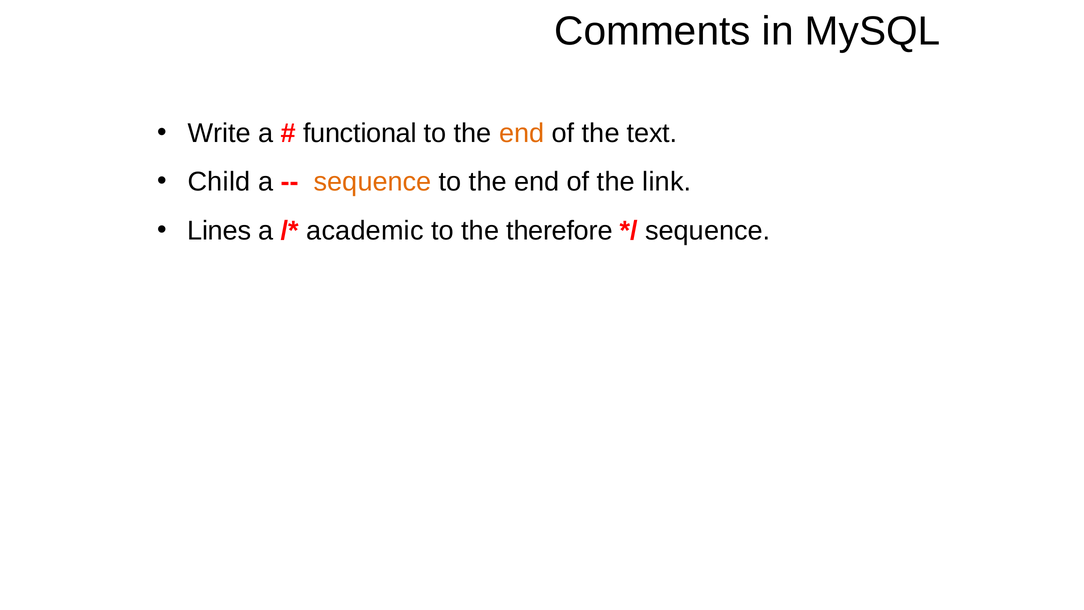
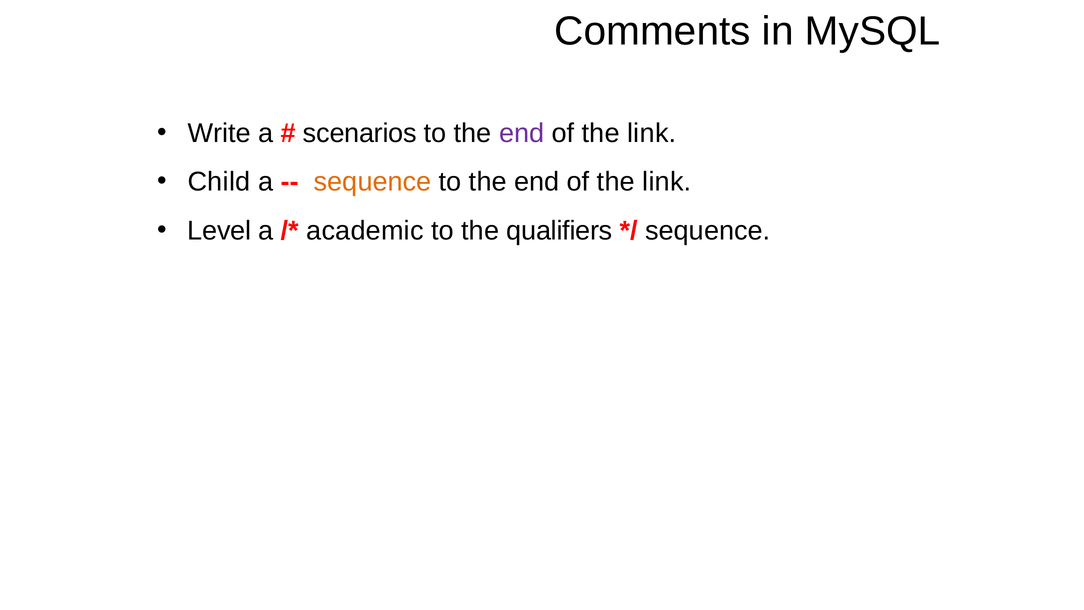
functional: functional -> scenarios (360, 133)
end colour: orange -> purple (522, 133)
text: text -> link (652, 133)
Lines: Lines -> Level (219, 231)
therefore: therefore -> qualifiers (559, 231)
